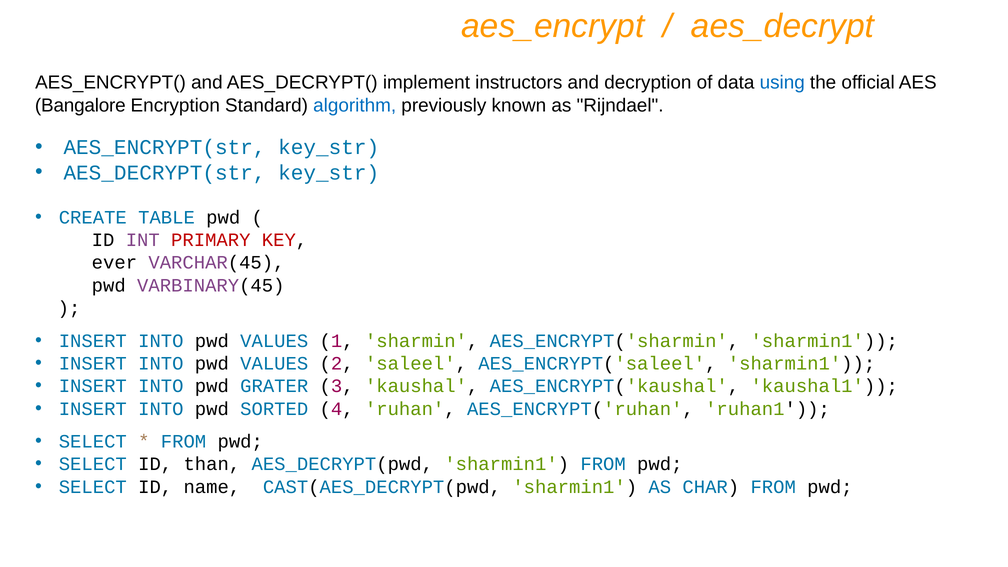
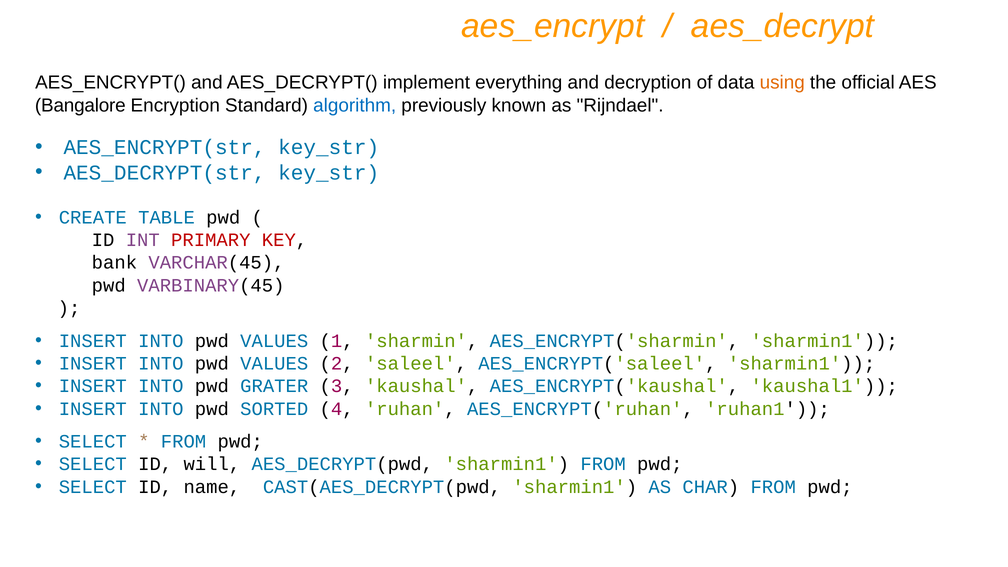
instructors: instructors -> everything (519, 83)
using colour: blue -> orange (782, 83)
ever: ever -> bank (114, 263)
than: than -> will (212, 464)
